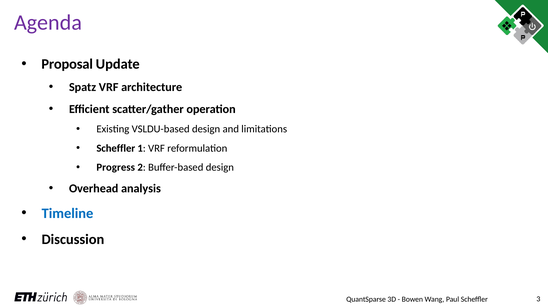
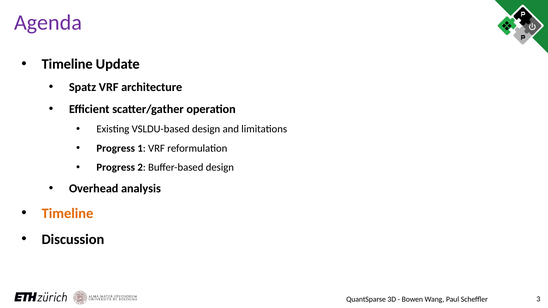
Proposal: Proposal -> Timeline (67, 64)
Scheffler: Scheffler -> Progress (116, 148)
Timeline colour: blue -> orange (67, 213)
